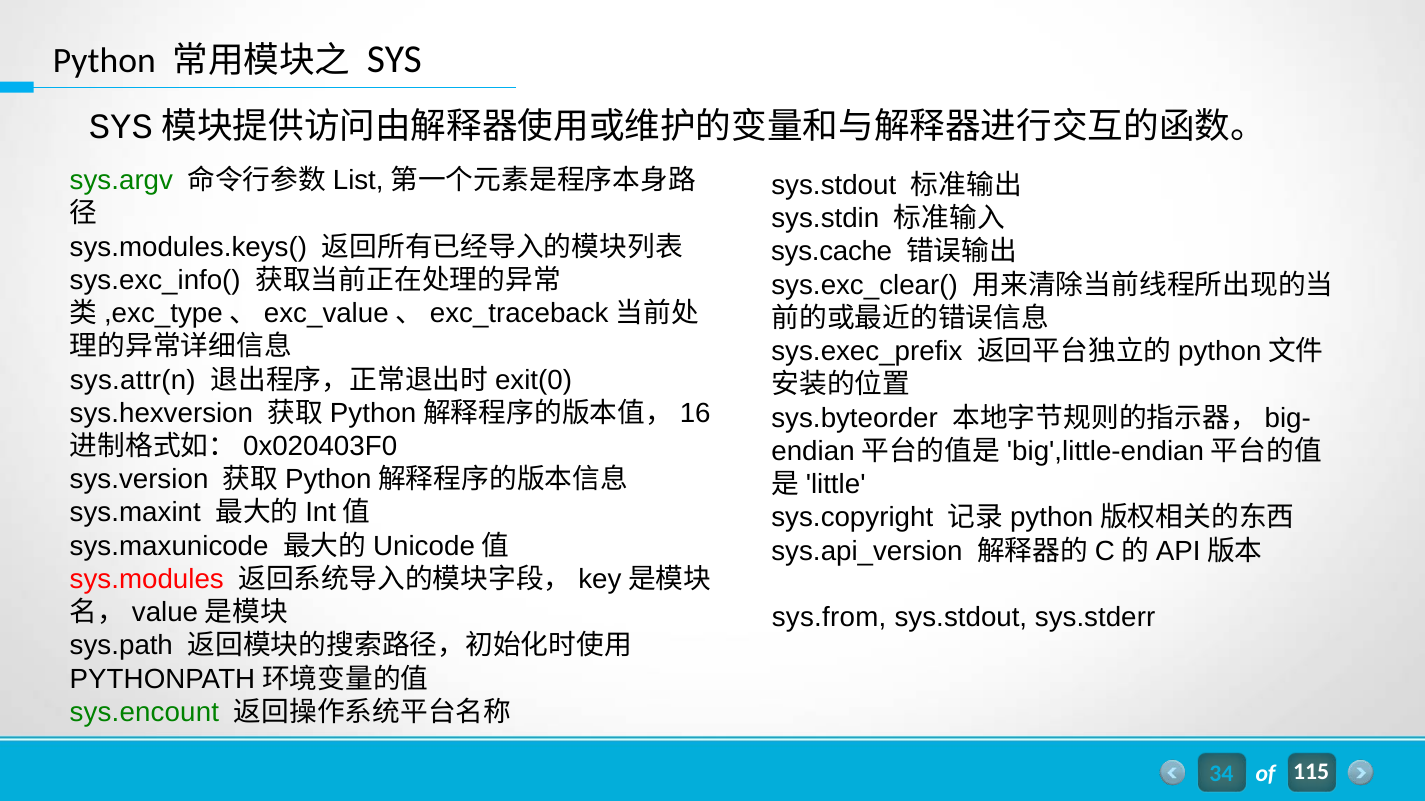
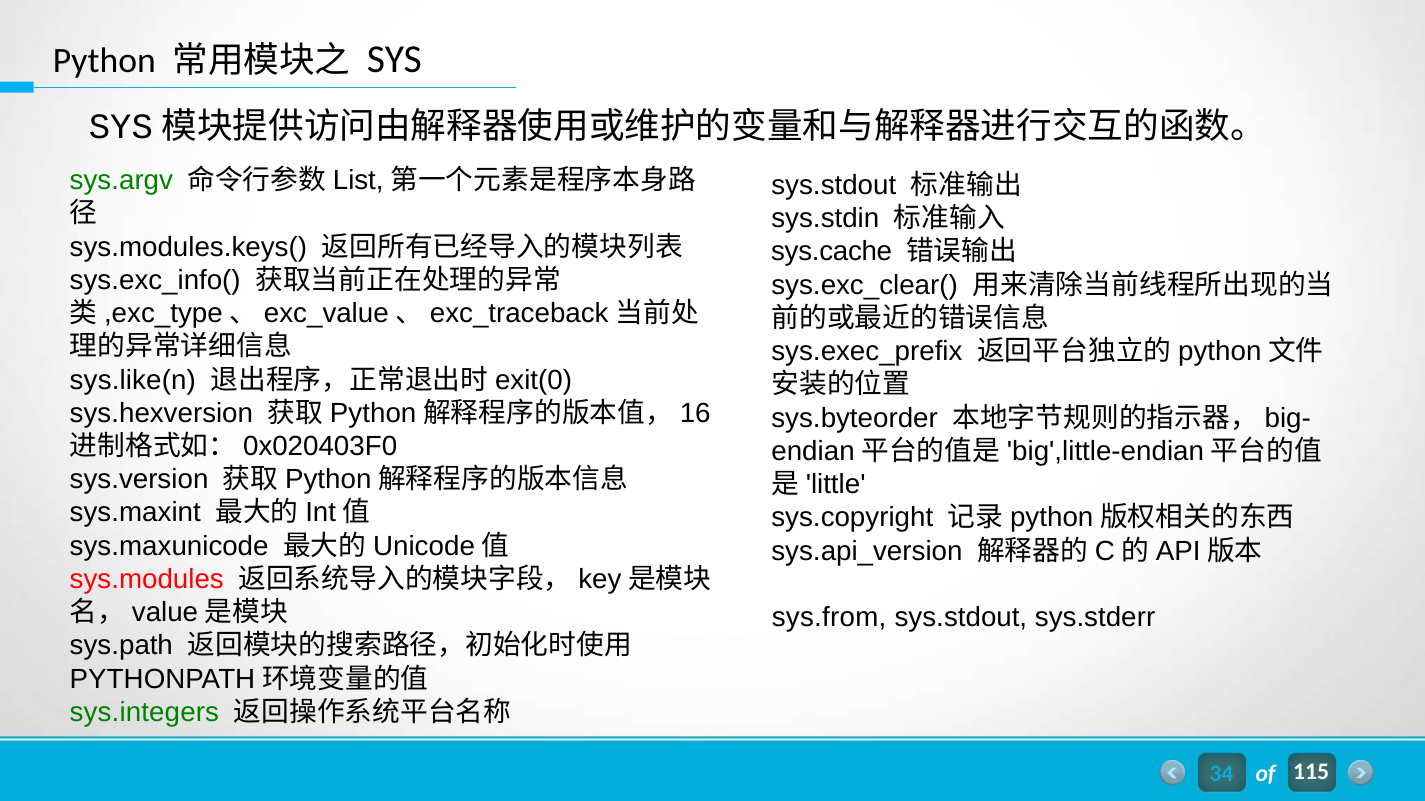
sys.attr(n: sys.attr(n -> sys.like(n (133, 380)
sys.encount: sys.encount -> sys.integers (144, 713)
